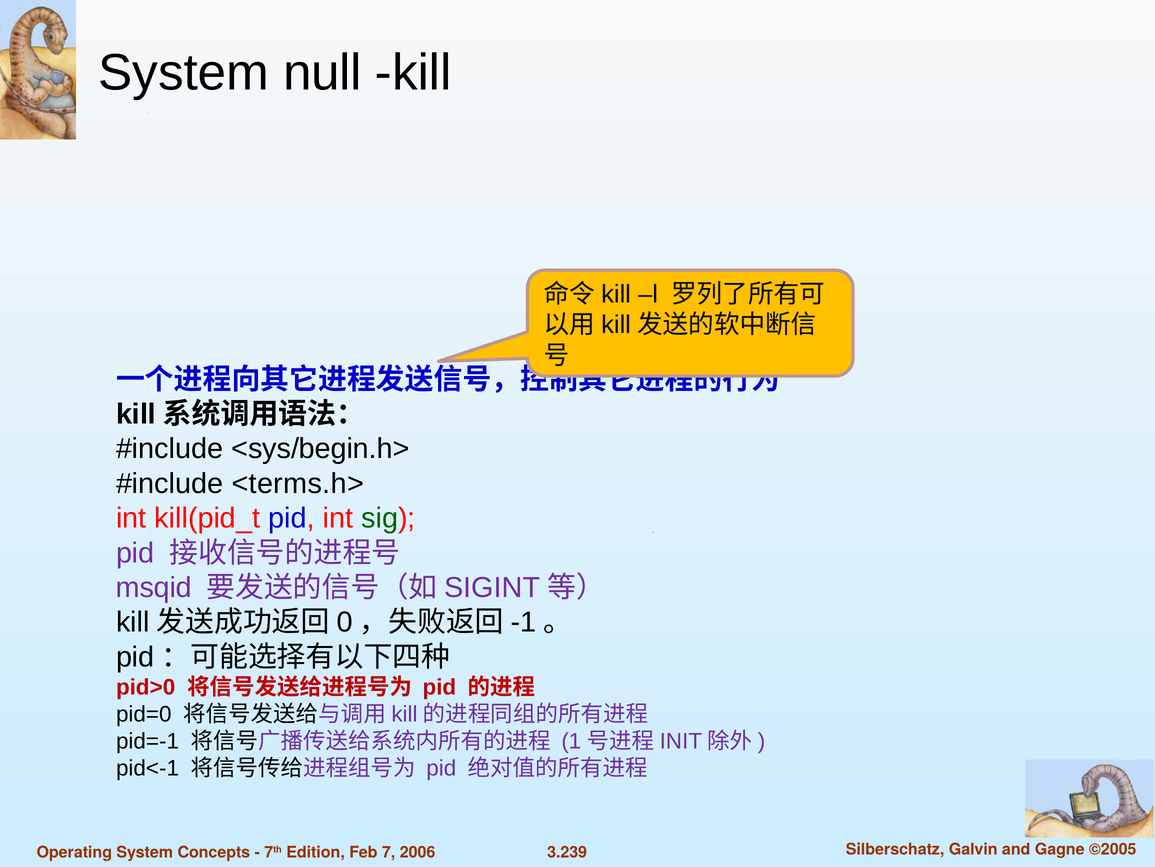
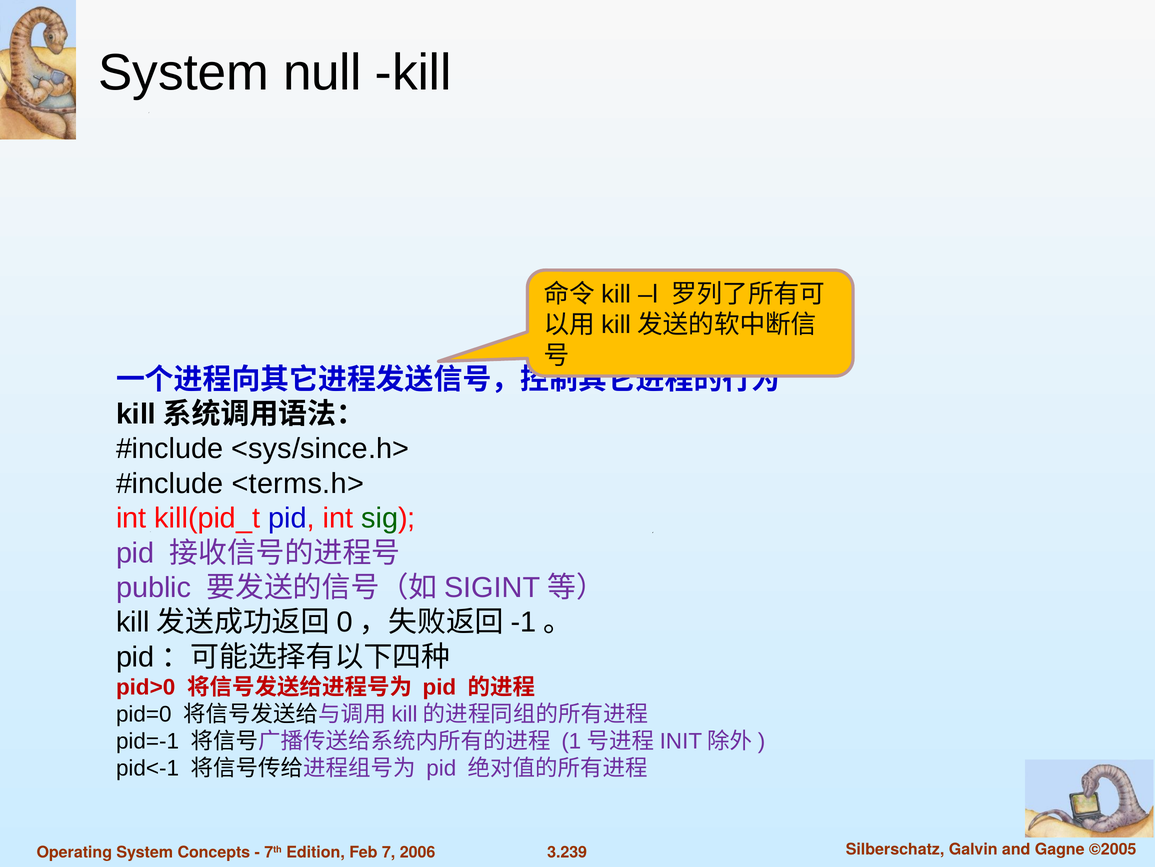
<sys/begin.h>: <sys/begin.h> -> <sys/since.h> (320, 449)
msqid: msqid -> public (154, 587)
